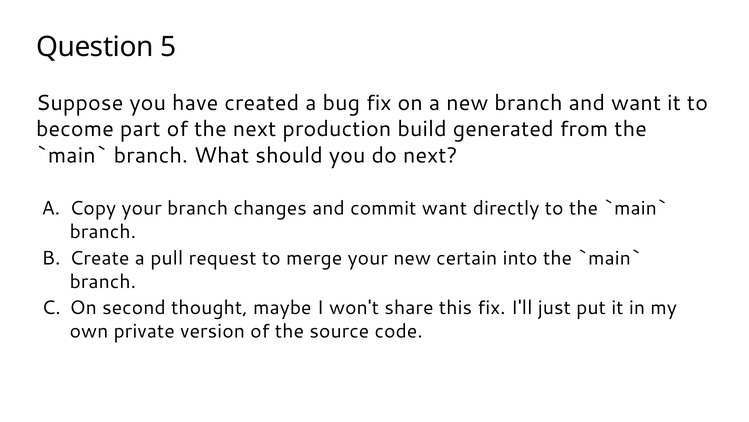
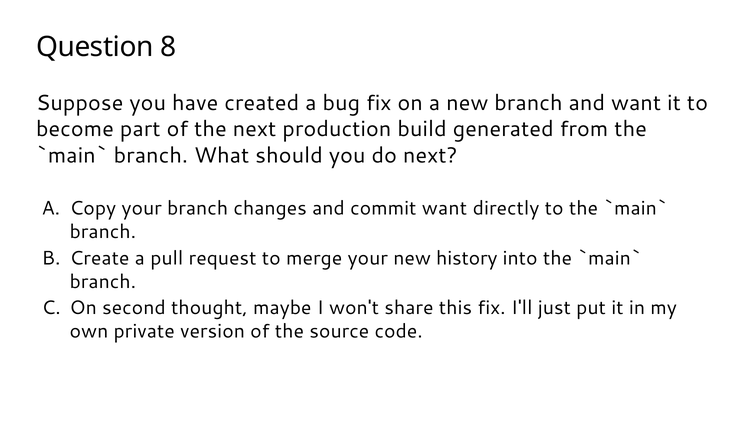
5: 5 -> 8 (168, 47)
certain: certain -> history (467, 258)
